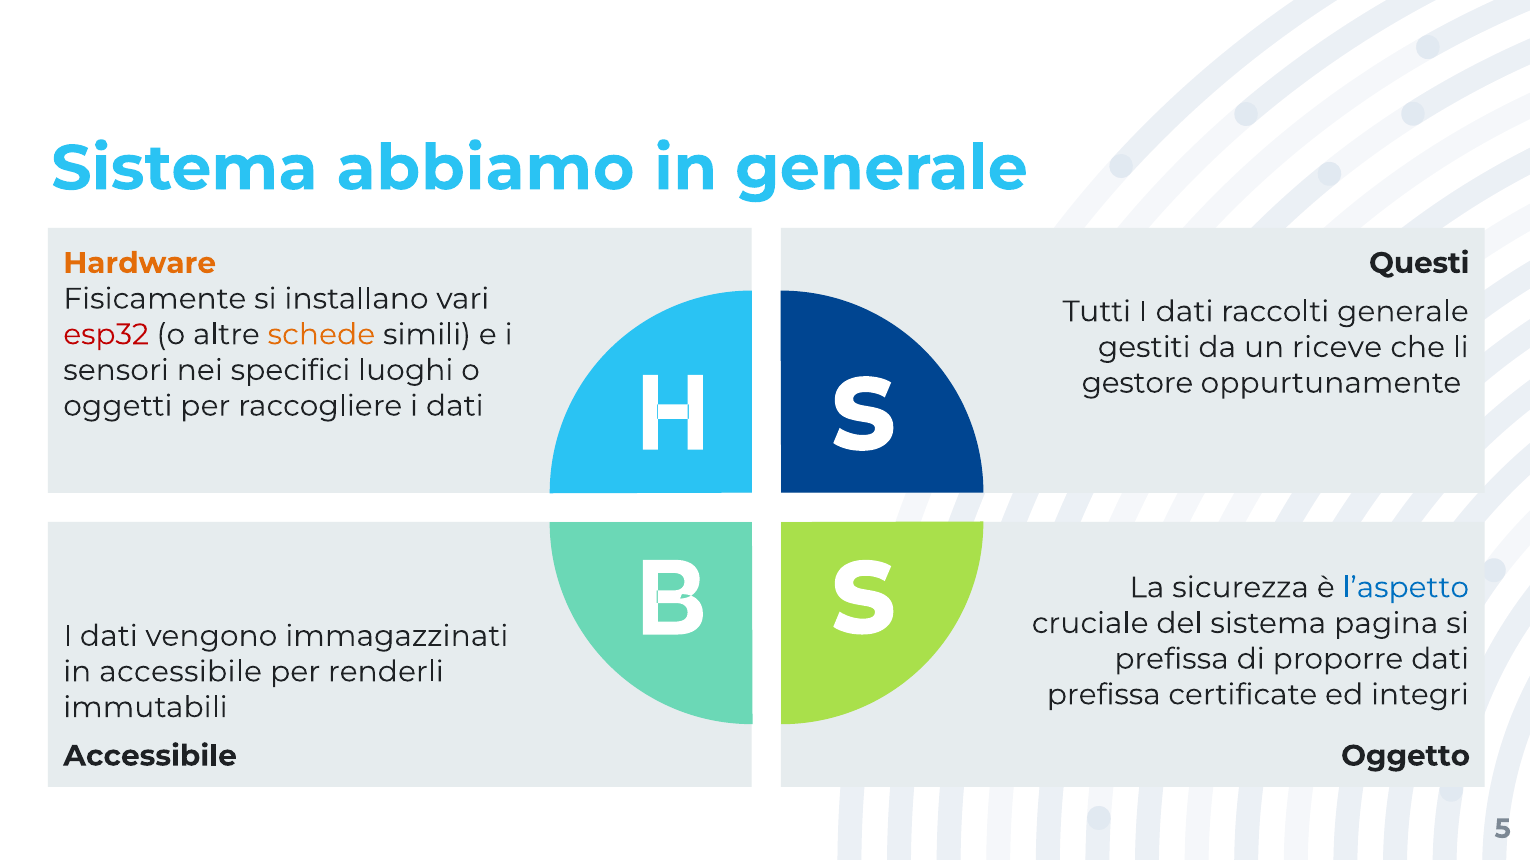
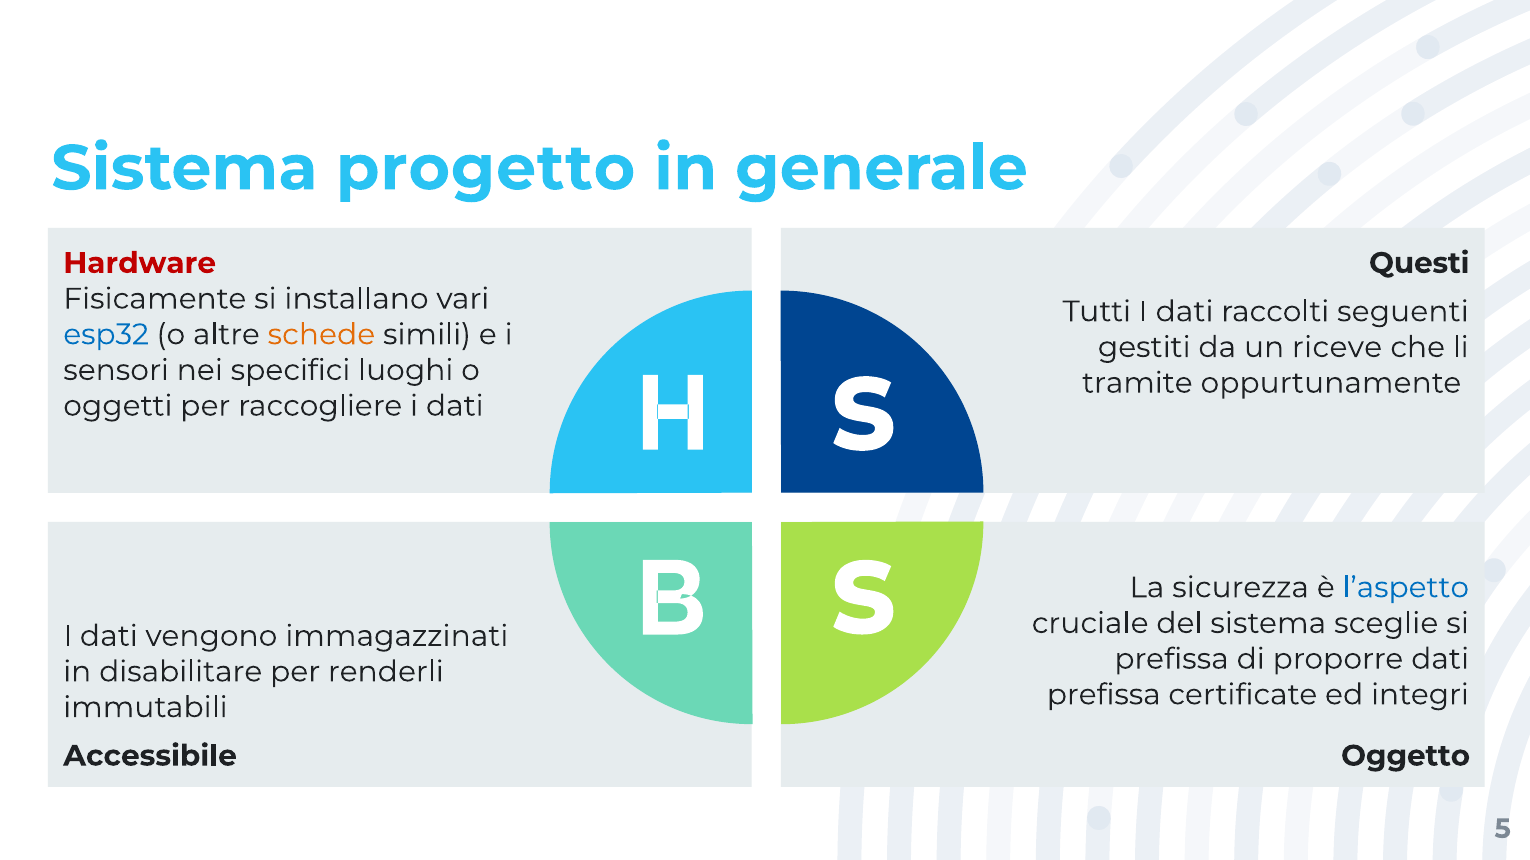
abbiamo: abbiamo -> progetto (486, 169)
Hardware colour: orange -> red (140, 263)
raccolti generale: generale -> seguenti (1403, 312)
esp32 colour: red -> blue (106, 335)
gestore: gestore -> tramite (1137, 383)
pagina: pagina -> sceglie (1386, 624)
in accessibile: accessibile -> disabilitare (181, 672)
